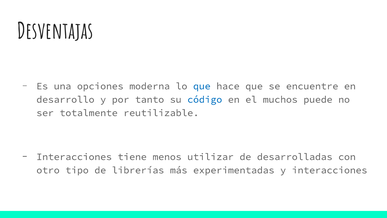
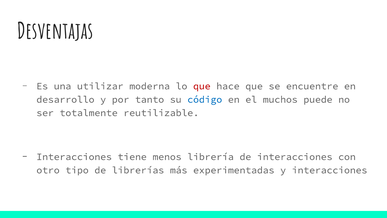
opciones: opciones -> utilizar (100, 86)
que colour: blue -> red (202, 86)
utilizar: utilizar -> librería (211, 157)
de desarrolladas: desarrolladas -> interacciones (295, 157)
